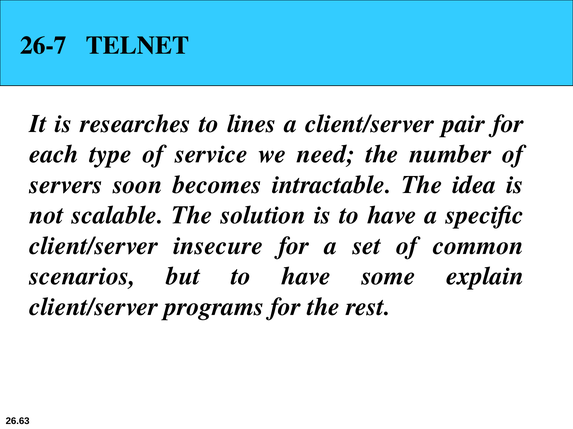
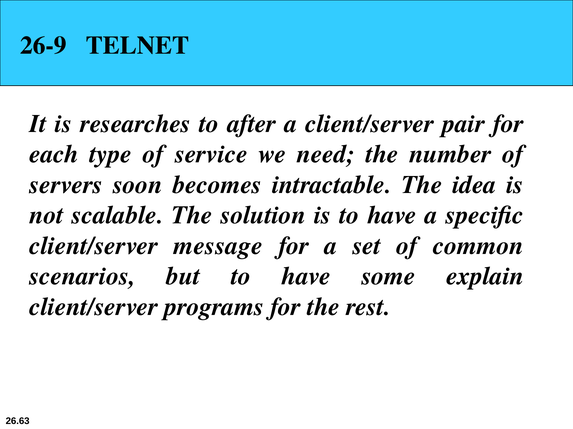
26-7: 26-7 -> 26-9 (43, 45)
lines: lines -> after (252, 124)
insecure: insecure -> message (218, 246)
